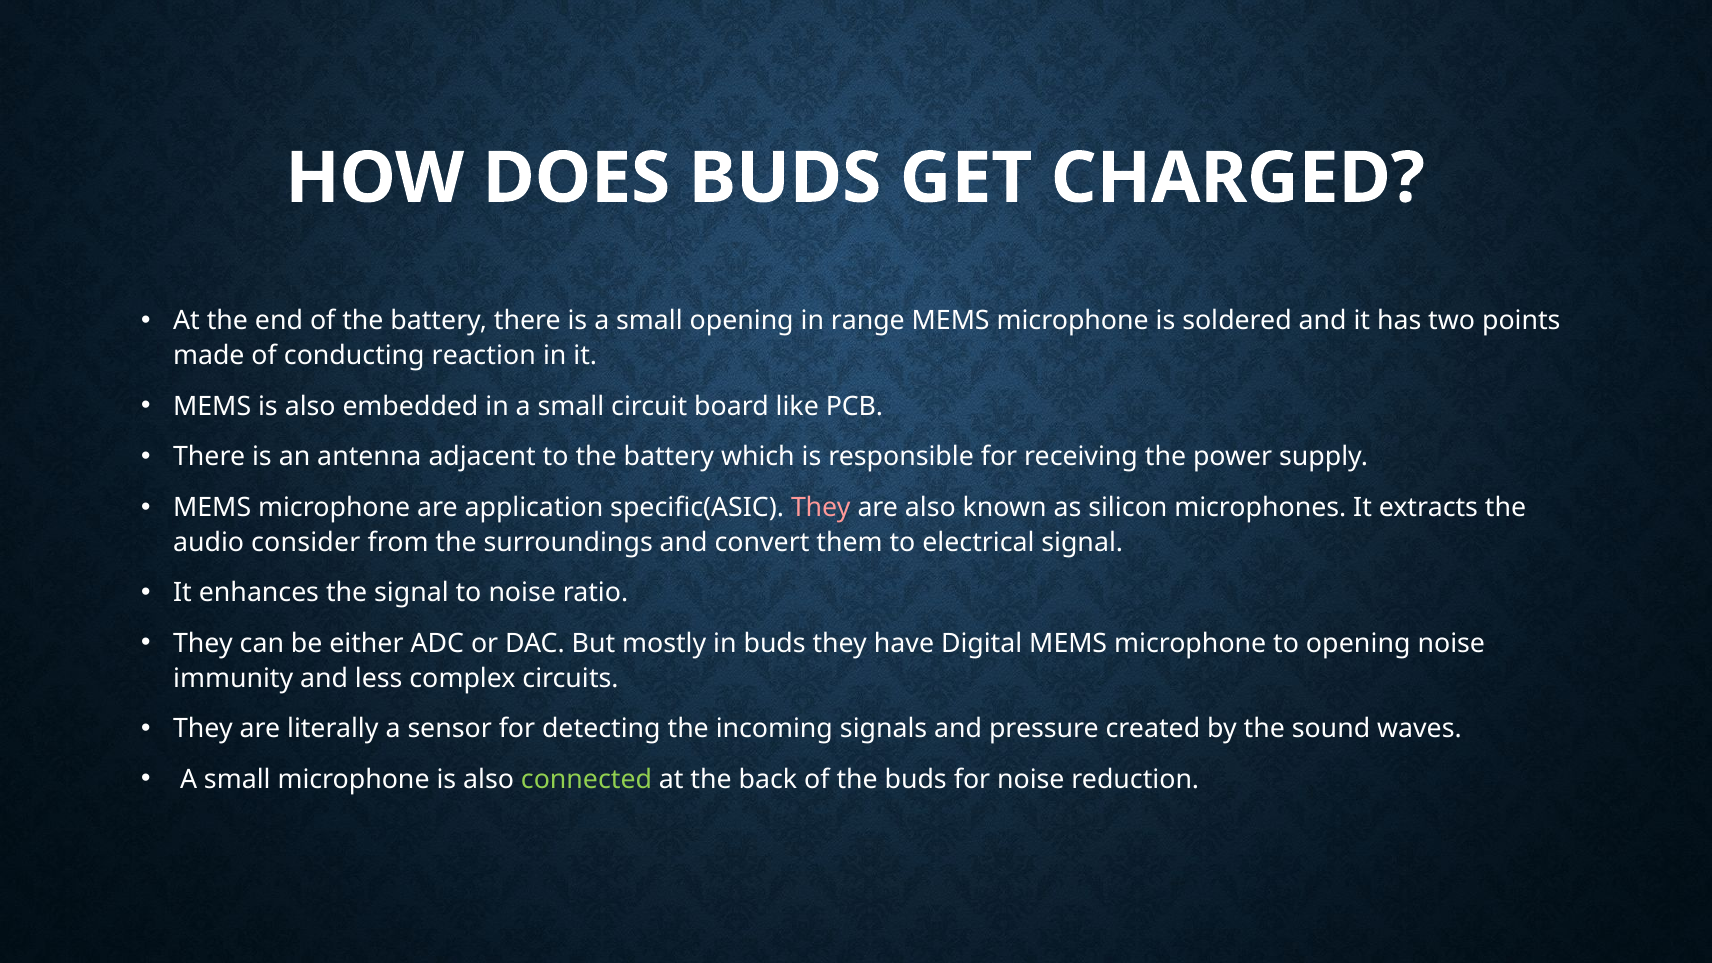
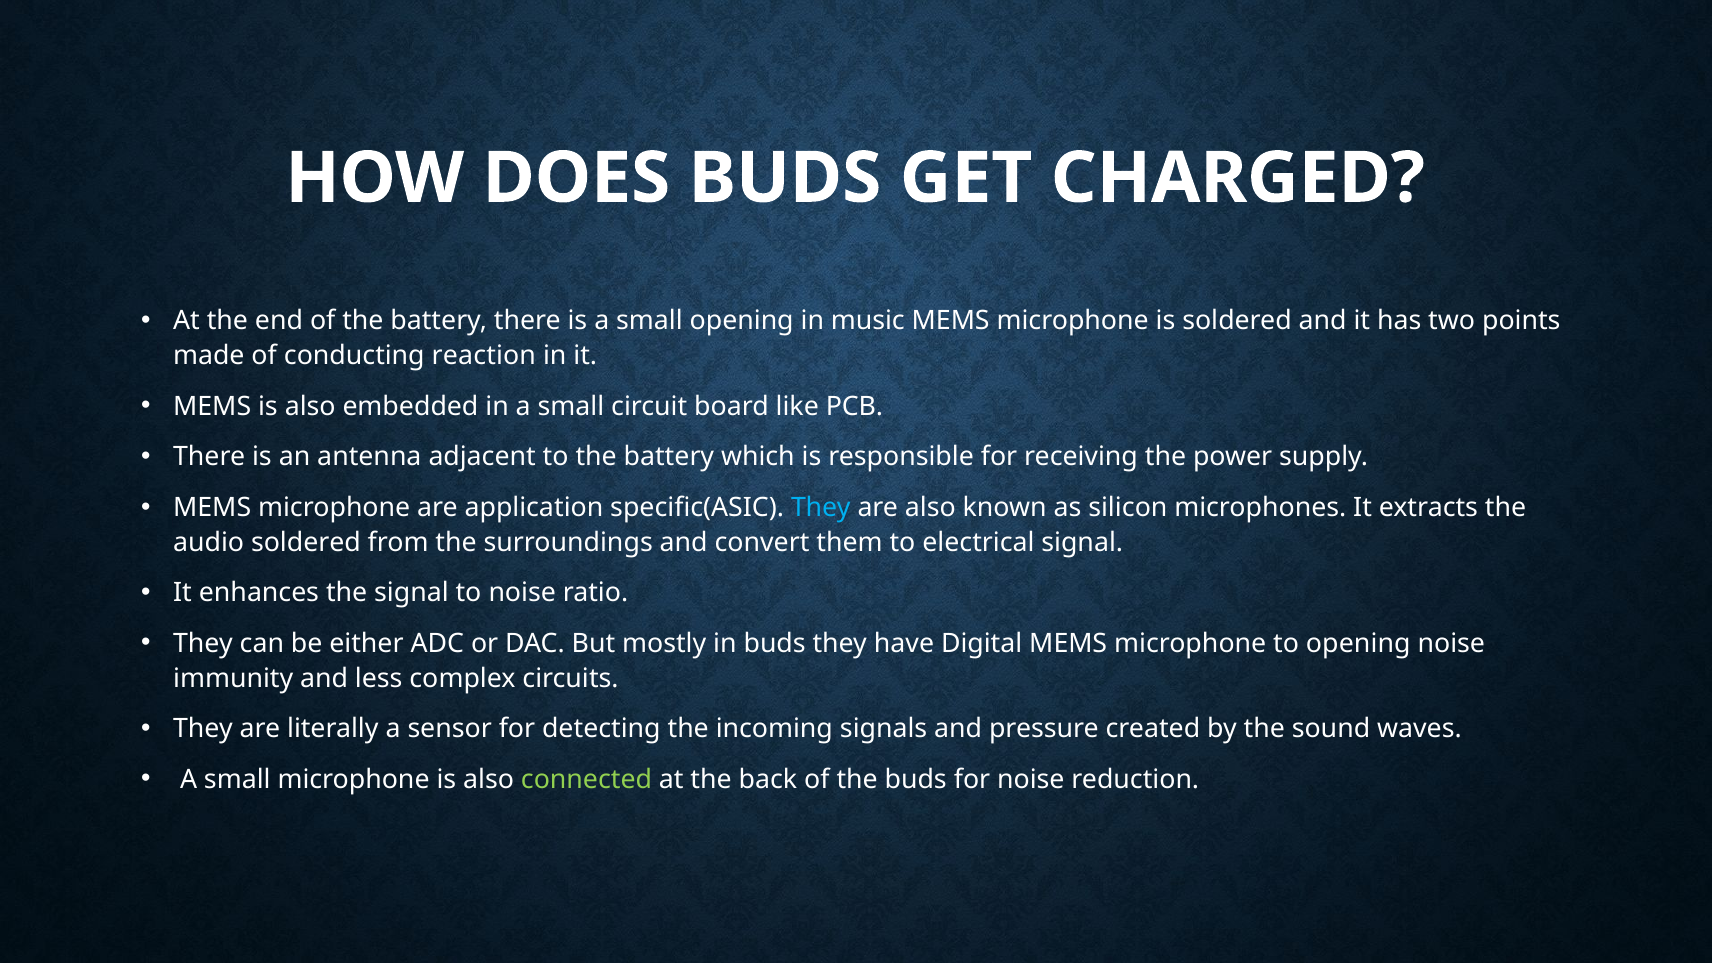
range: range -> music (868, 321)
They colour: pink -> light blue (821, 508)
audio consider: consider -> soldered (306, 542)
